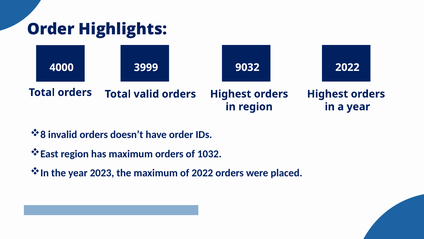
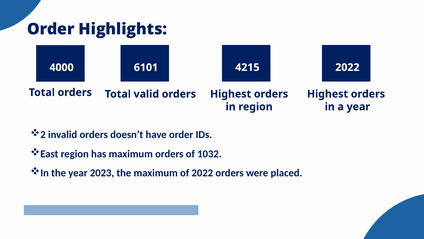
9032: 9032 -> 4215 (247, 67)
3999: 3999 -> 6101 (146, 67)
8: 8 -> 2 (43, 135)
